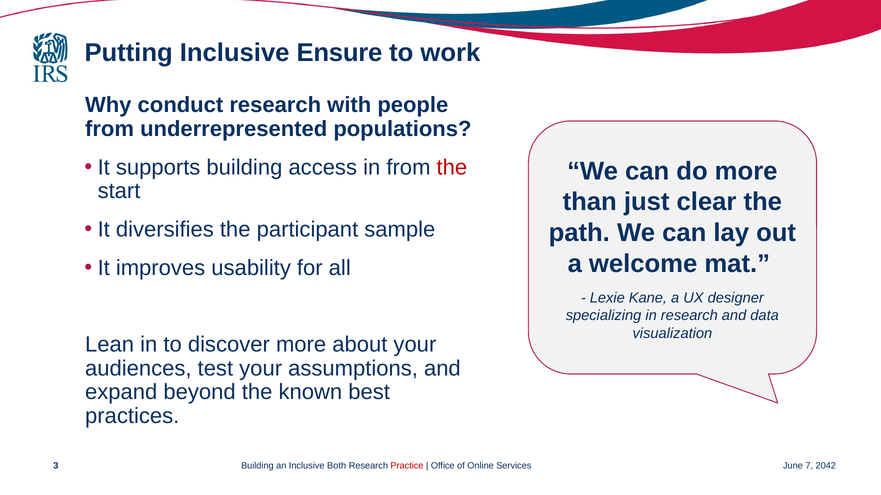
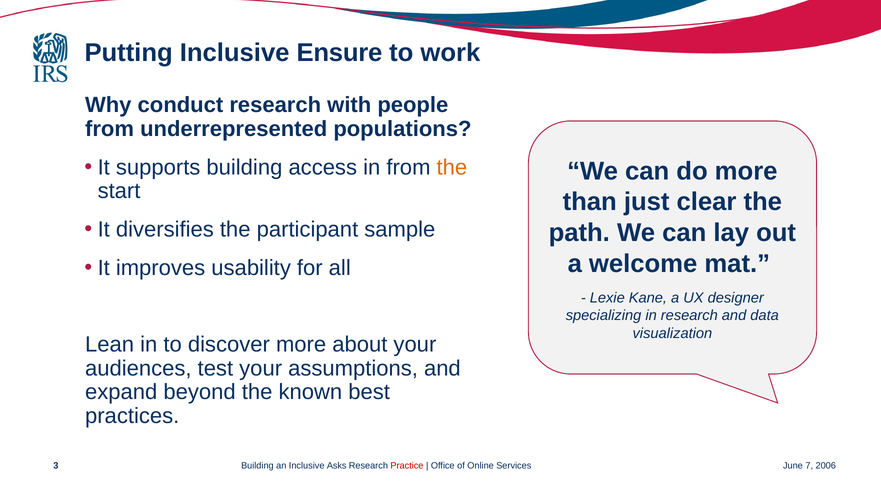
the colour: red -> orange (452, 167)
Both: Both -> Asks (337, 466)
2042: 2042 -> 2006 (826, 466)
